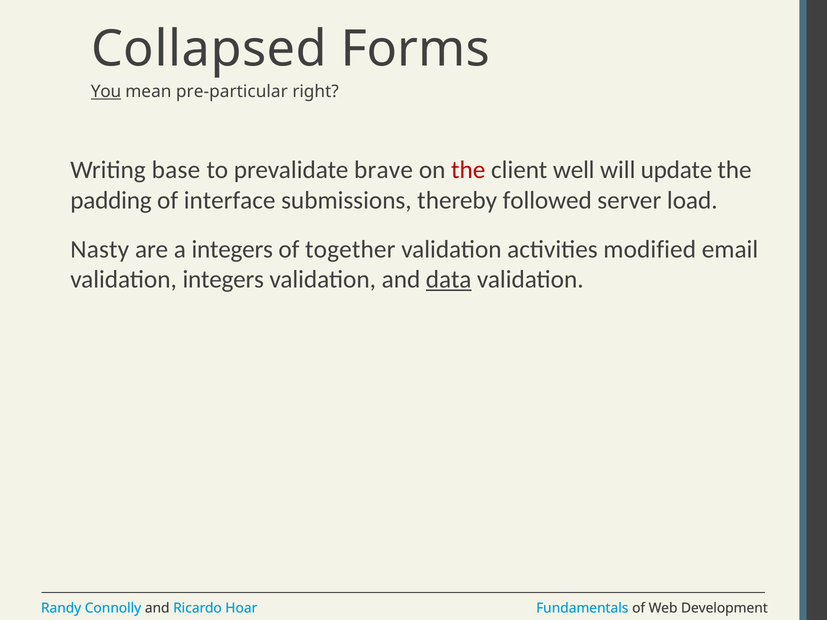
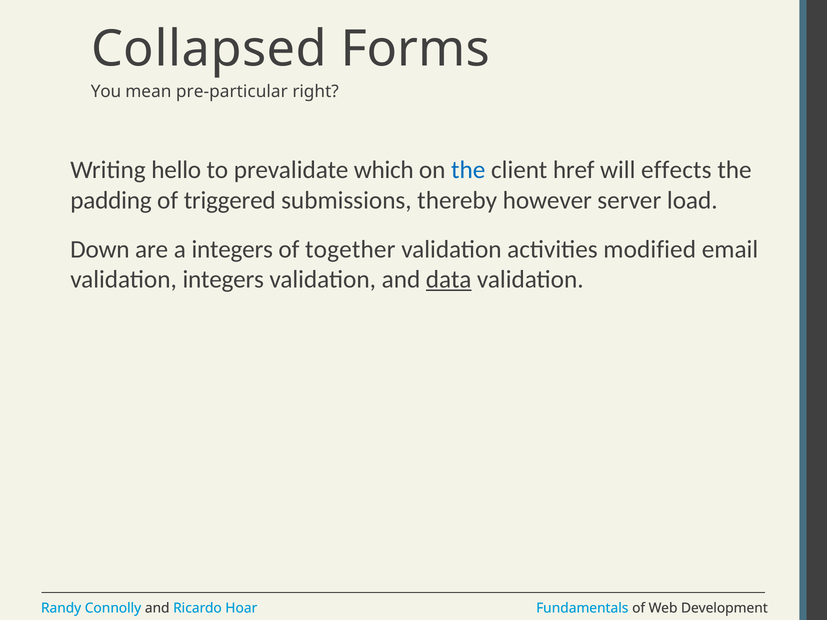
You underline: present -> none (106, 91)
base: base -> hello (176, 170)
brave: brave -> which (384, 170)
the colour: red -> blue (468, 170)
well: well -> href (574, 170)
update: update -> effects (676, 170)
interface: interface -> triggered (230, 200)
followed: followed -> however (547, 200)
Nasty: Nasty -> Down (100, 249)
